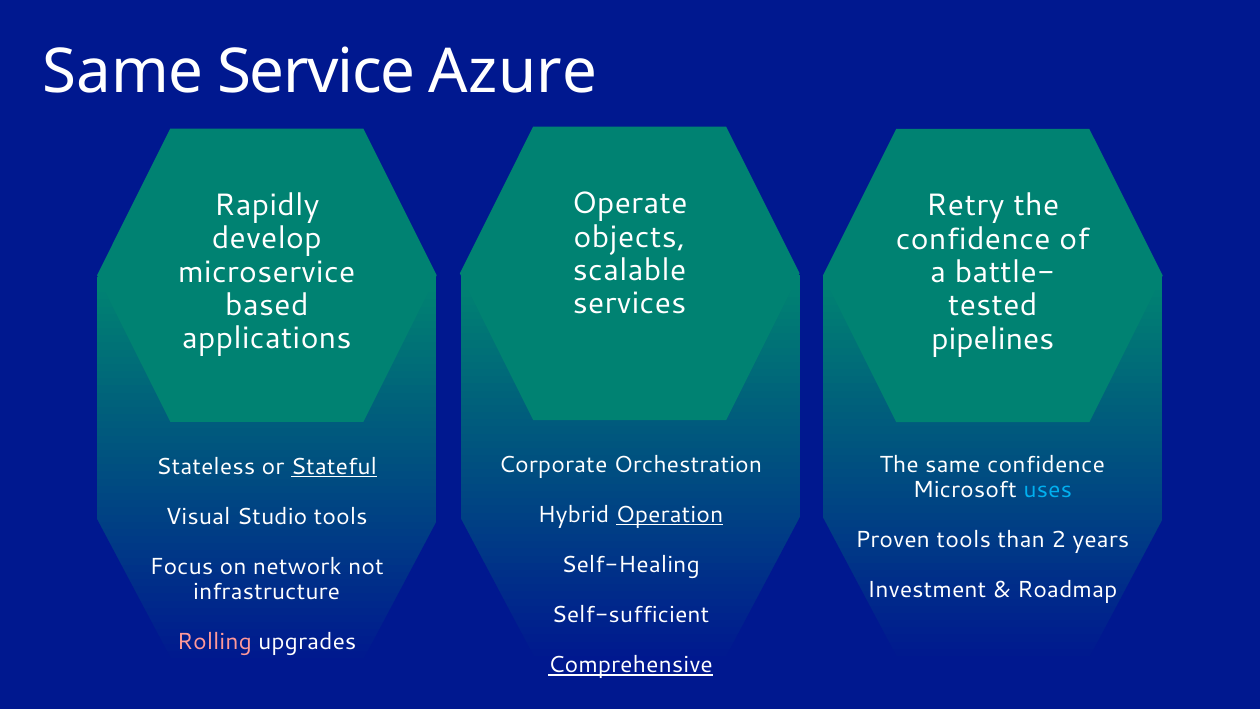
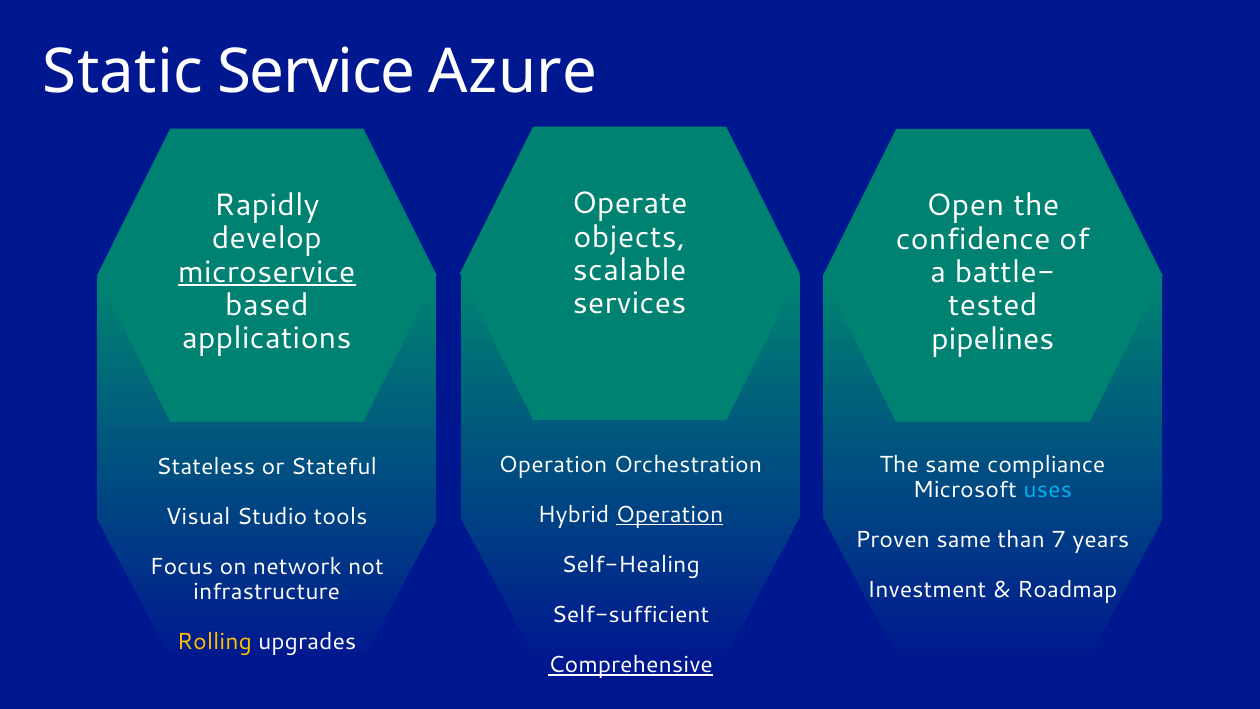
Same: Same -> Static (123, 72)
Retry: Retry -> Open (965, 206)
microservice underline: none -> present (267, 272)
Corporate: Corporate -> Operation (553, 464)
same confidence: confidence -> compliance (1046, 464)
Stateful underline: present -> none (334, 466)
tools: tools -> same (964, 540)
2: 2 -> 7 (1059, 540)
Rolling colour: pink -> yellow (214, 642)
